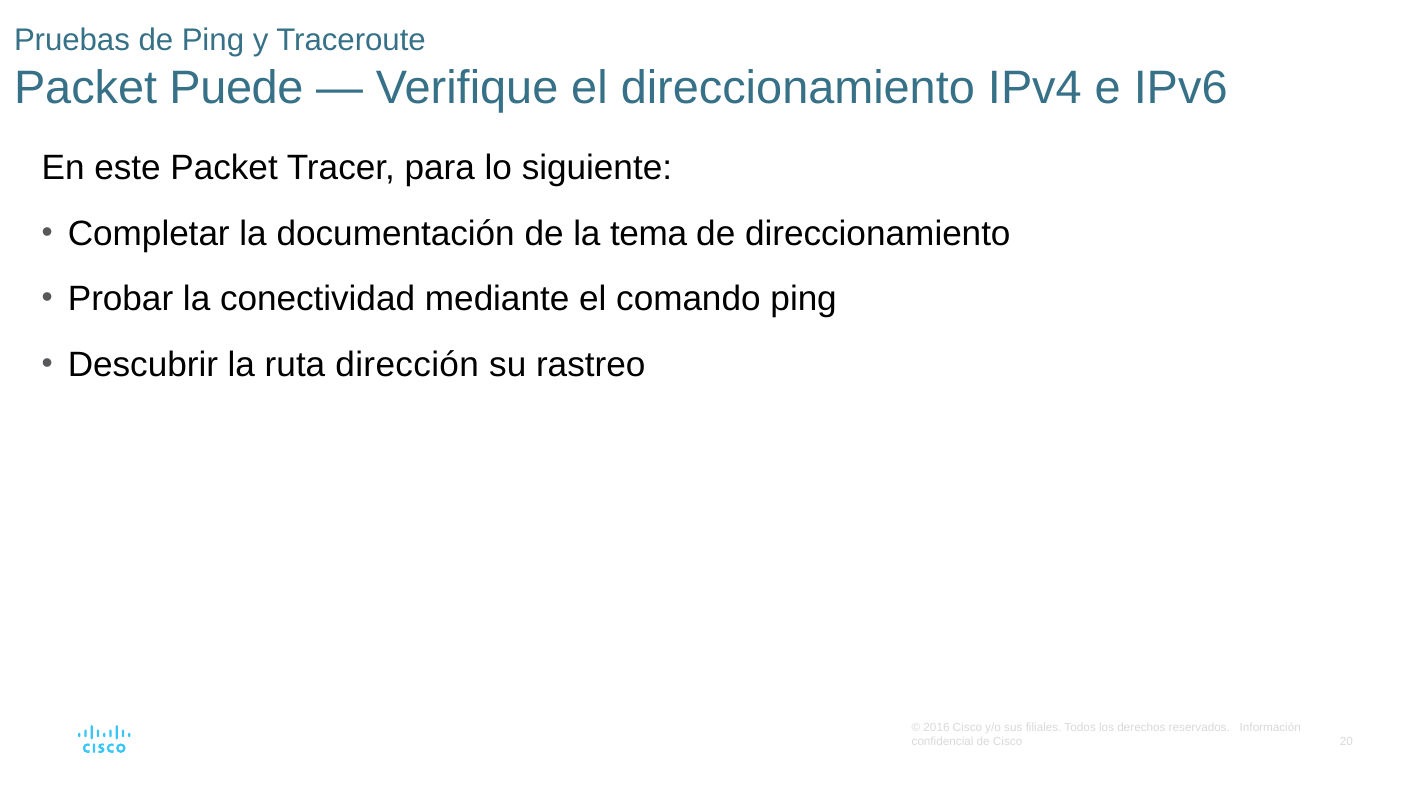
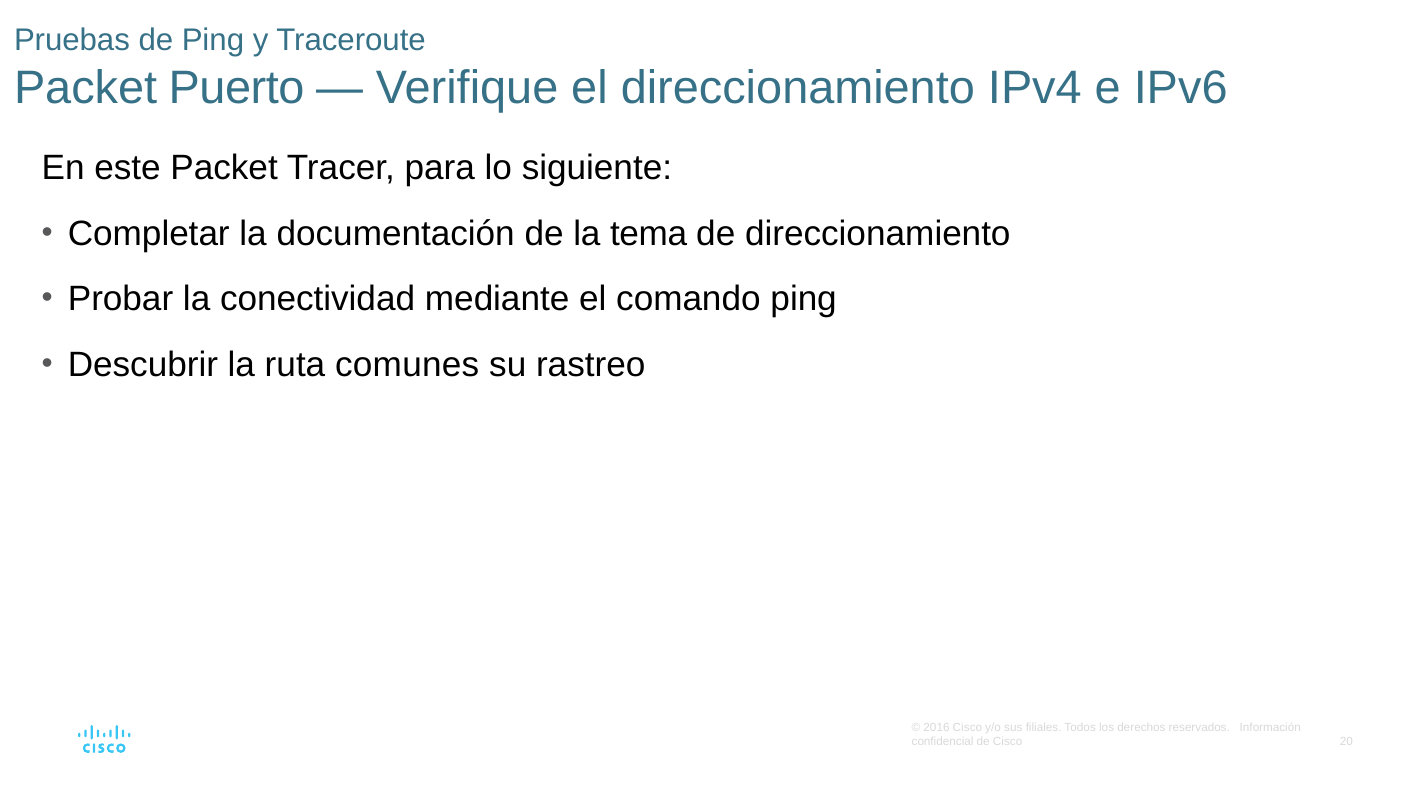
Puede: Puede -> Puerto (237, 88)
dirección: dirección -> comunes (407, 365)
